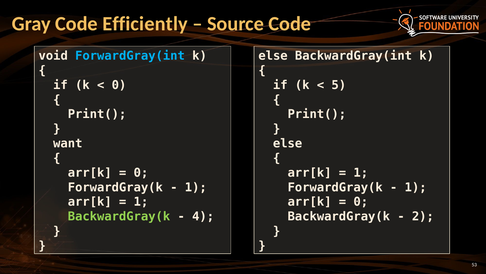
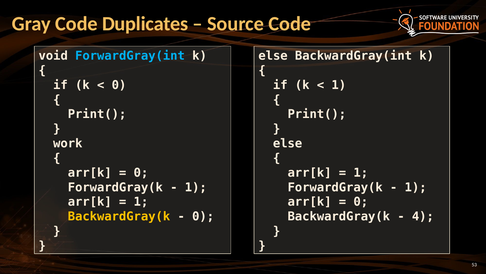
Efficiently: Efficiently -> Duplicates (145, 24)
5: 5 -> 1 (339, 85)
want: want -> work (68, 143)
BackwardGray(k colour: light green -> yellow (119, 216)
4: 4 -> 0 (203, 216)
2: 2 -> 4 (423, 216)
